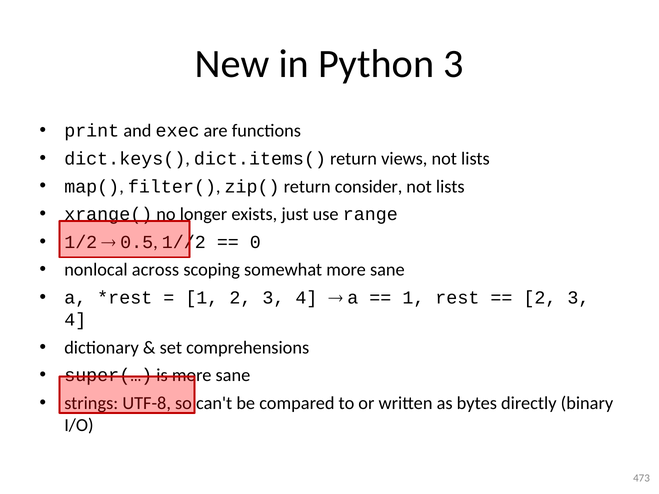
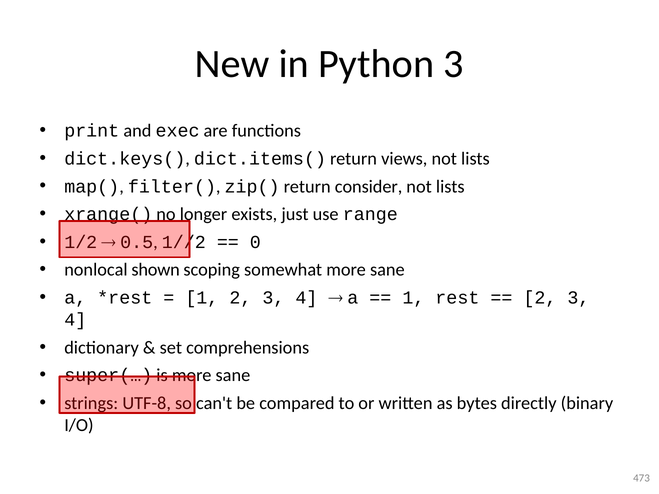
across: across -> shown (156, 270)
